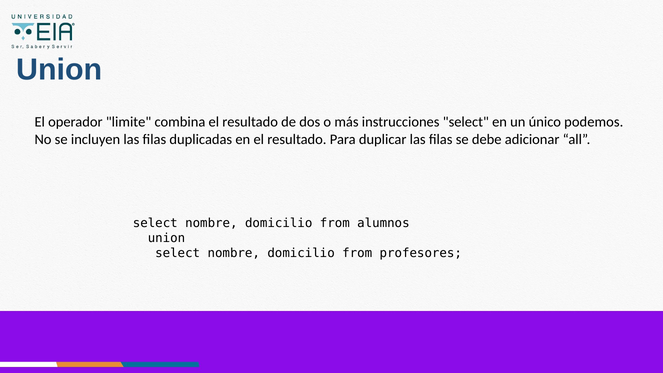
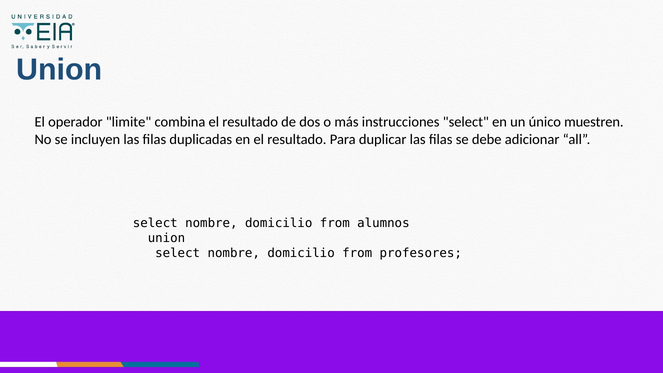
podemos: podemos -> muestren (594, 122)
